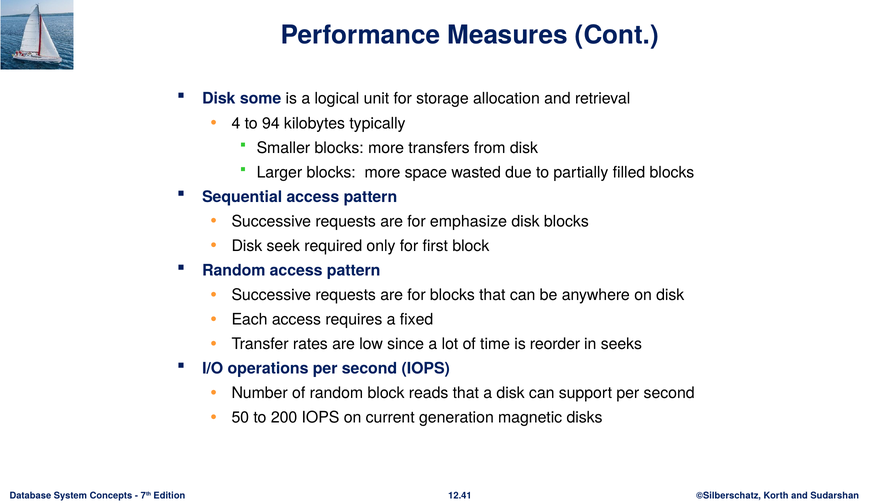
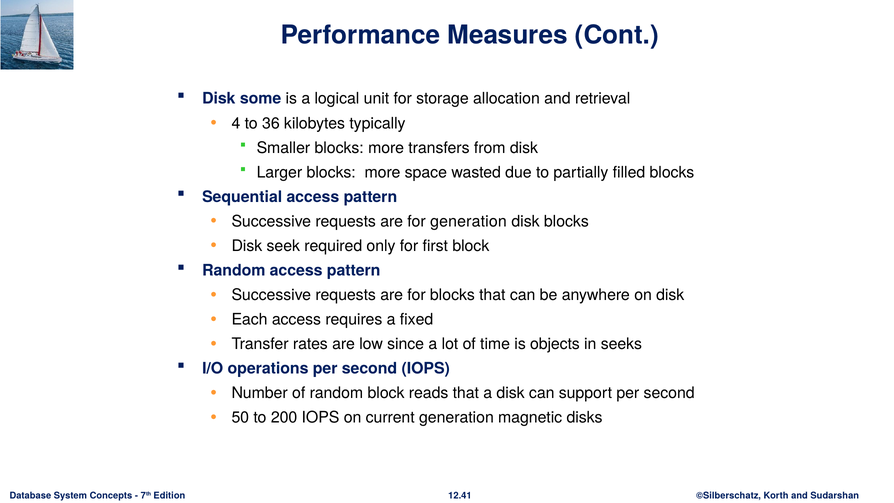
94: 94 -> 36 (271, 123)
for emphasize: emphasize -> generation (468, 221)
reorder: reorder -> objects (555, 344)
